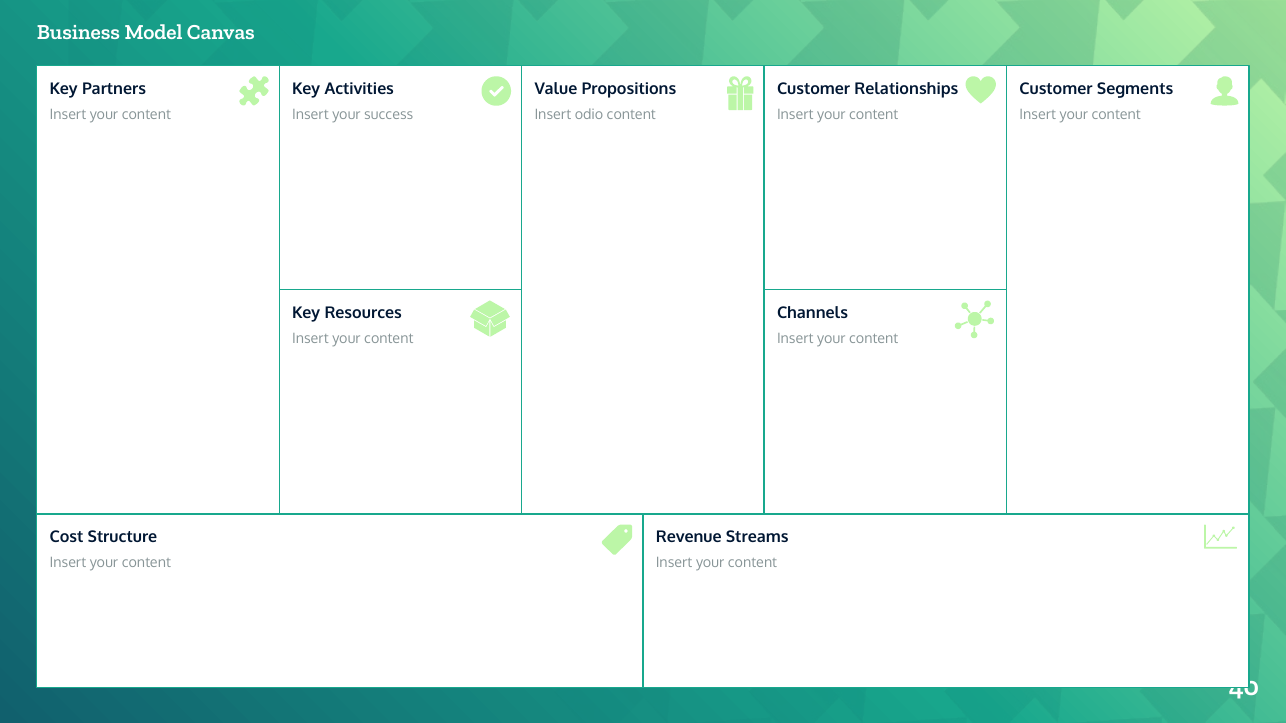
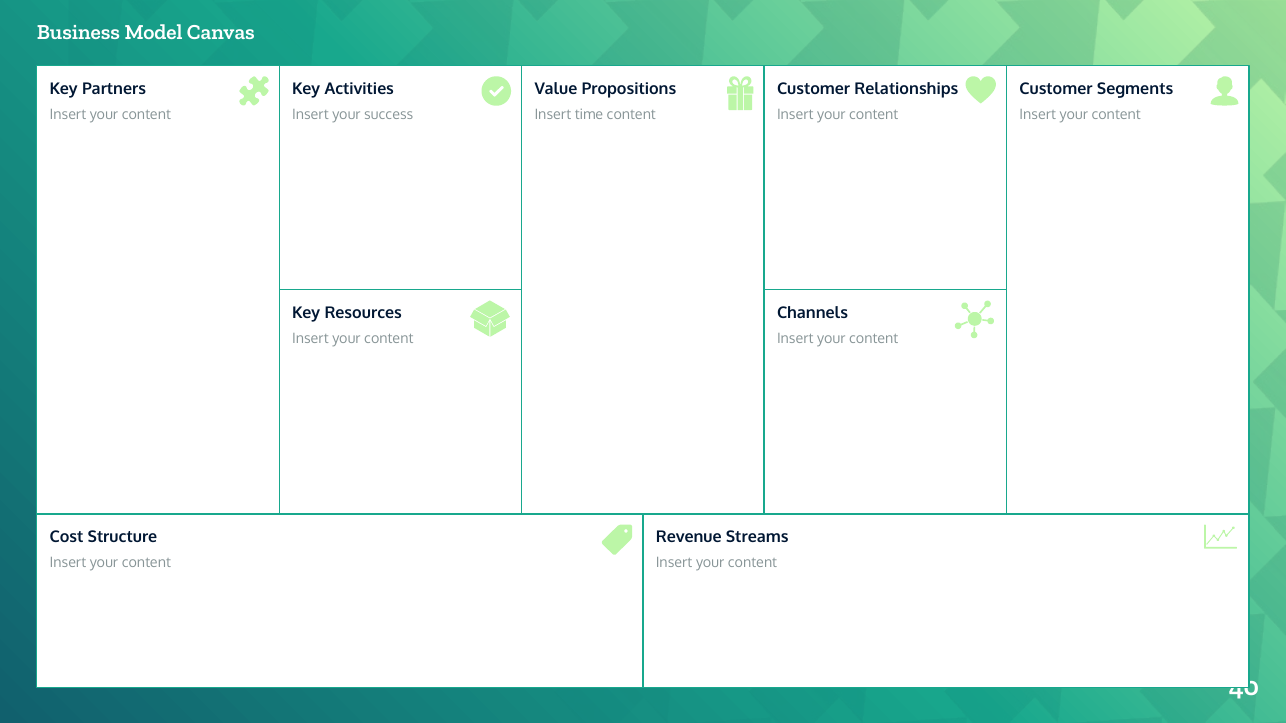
odio: odio -> time (589, 115)
